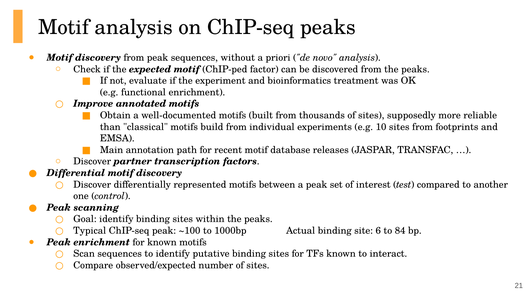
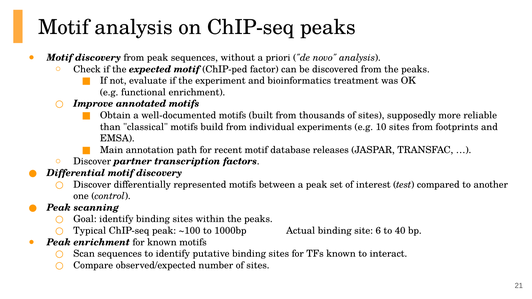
84: 84 -> 40 (400, 231)
